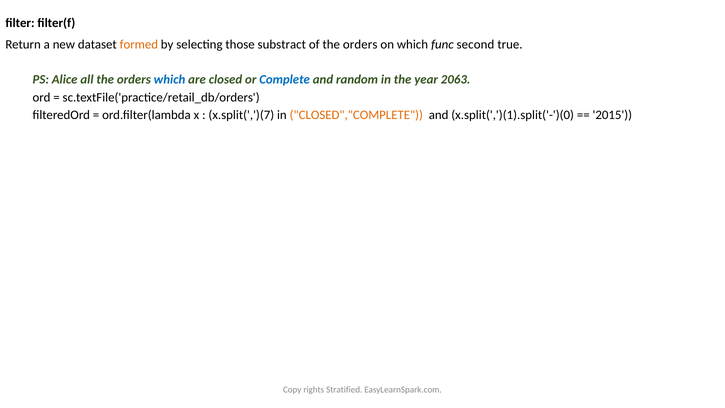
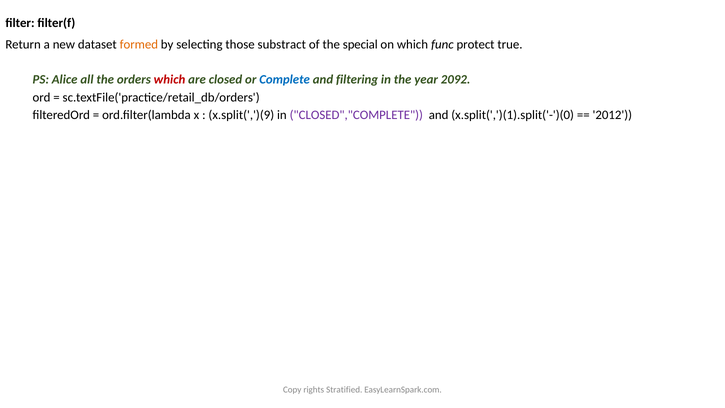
of the orders: orders -> special (360, 44)
second: second -> protect (476, 44)
which colour: blue -> red (170, 80)
random: random -> filtering (357, 80)
2063: 2063 -> 2092 (456, 80)
x.split(',')(7: x.split(',')(7 -> x.split(',')(9 (241, 115)
CLOSED","COMPLETE colour: orange -> purple (356, 115)
2015: 2015 -> 2012 (612, 115)
